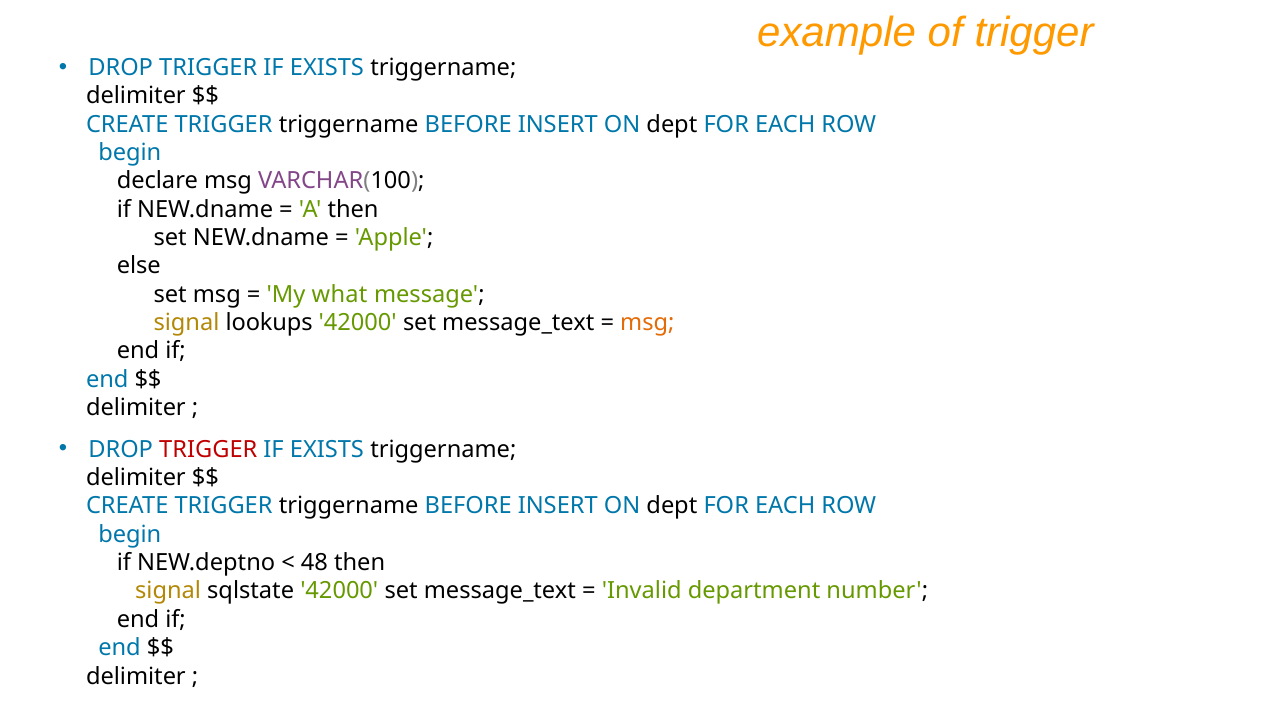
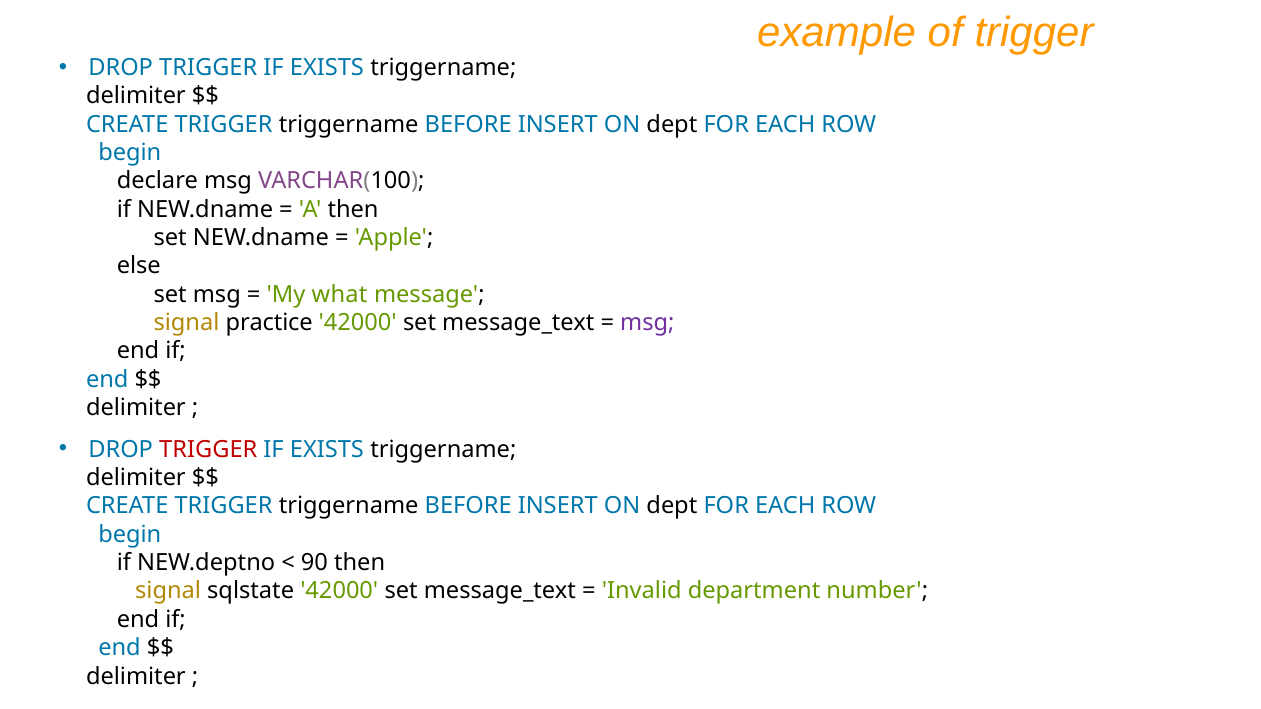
lookups: lookups -> practice (269, 323)
msg colour: orange -> purple (647, 323)
48: 48 -> 90 (314, 563)
